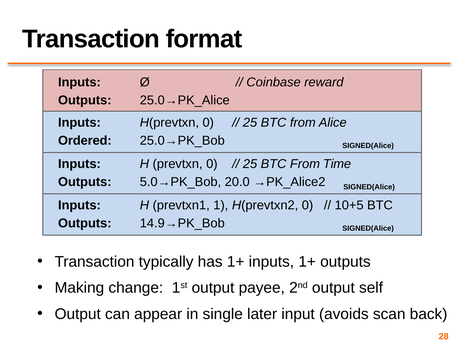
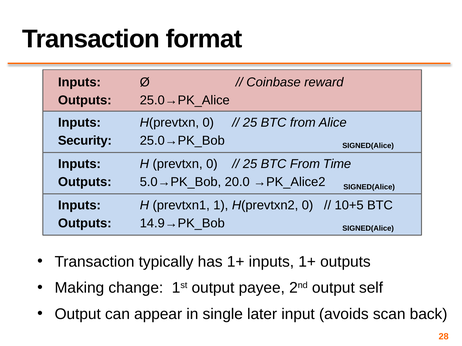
Ordered: Ordered -> Security (85, 141)
